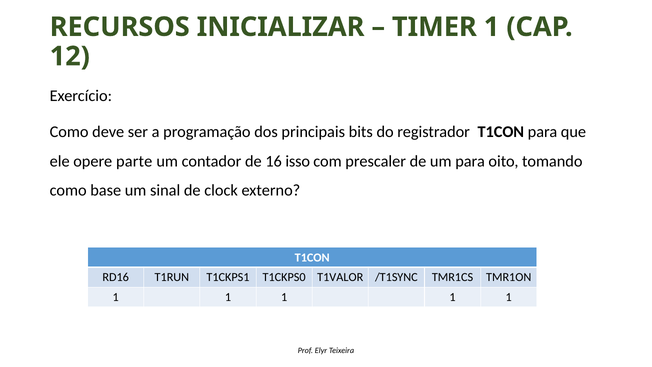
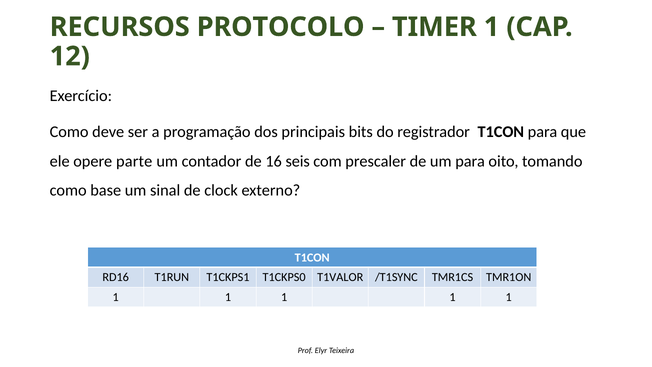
INICIALIZAR: INICIALIZAR -> PROTOCOLO (281, 27)
isso: isso -> seis (298, 161)
